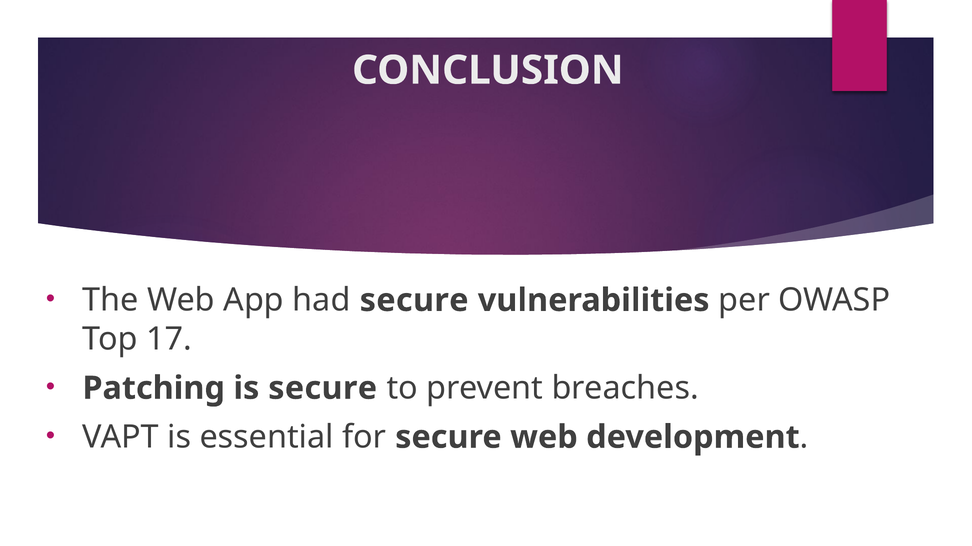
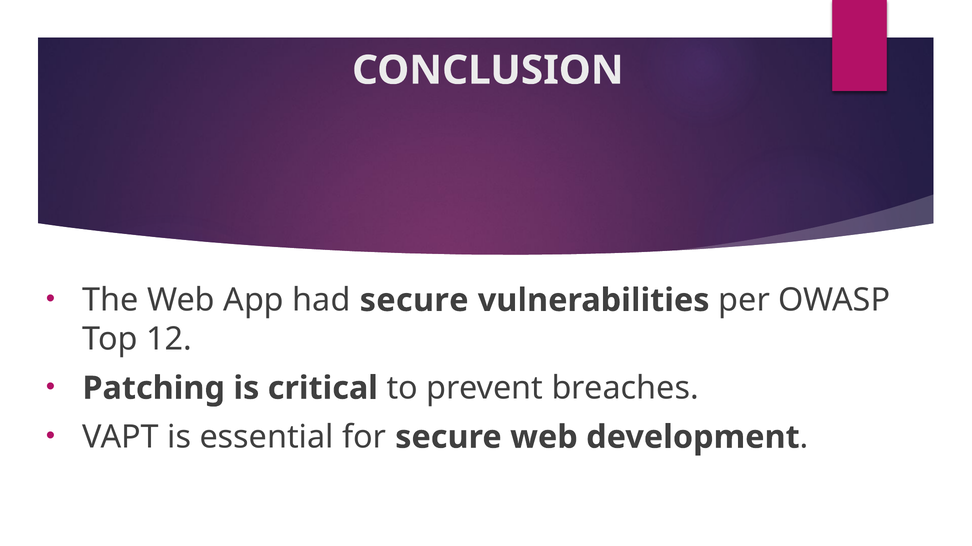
17: 17 -> 12 (169, 340)
is secure: secure -> critical (323, 389)
